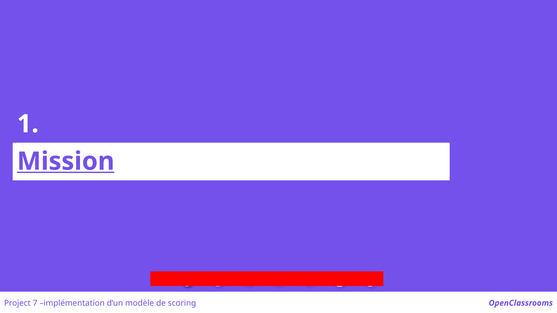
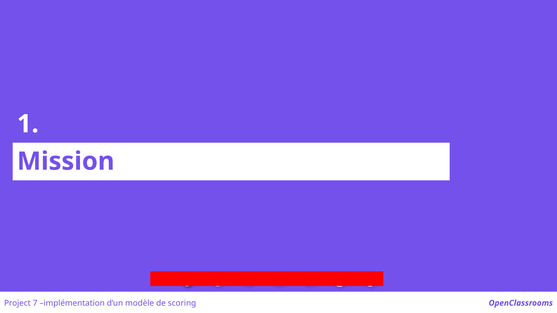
Mission underline: present -> none (66, 161)
